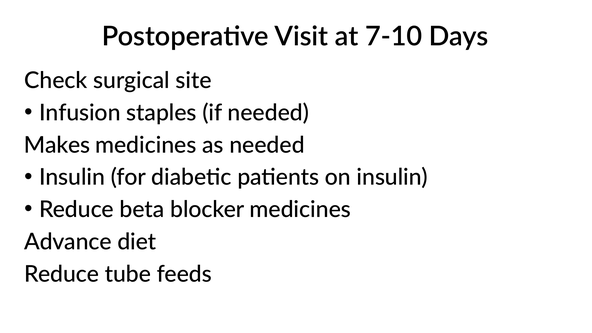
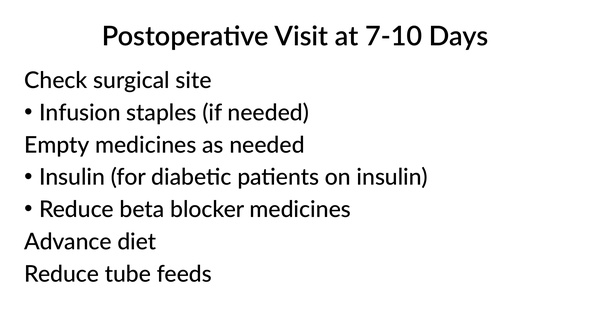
Makes: Makes -> Empty (57, 145)
